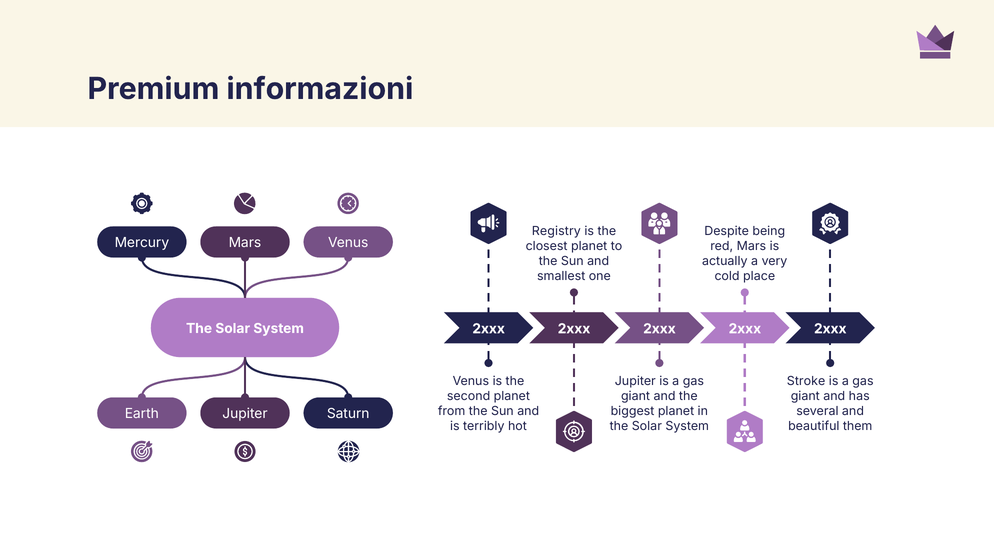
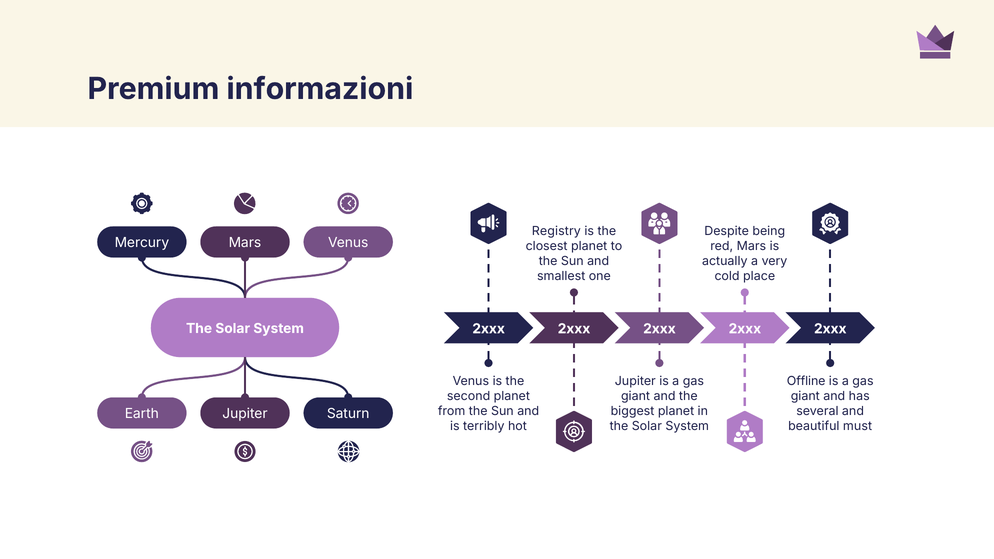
Stroke: Stroke -> Offline (806, 381)
them: them -> must (858, 426)
